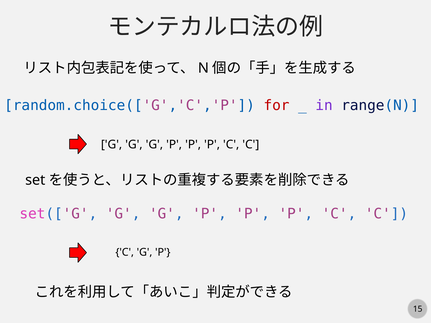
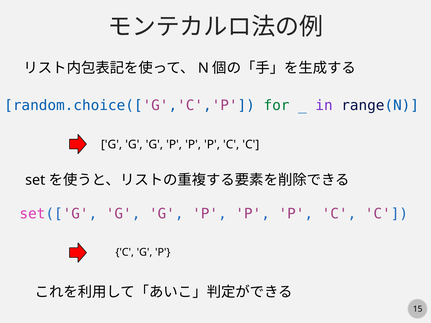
for colour: red -> green (276, 105)
